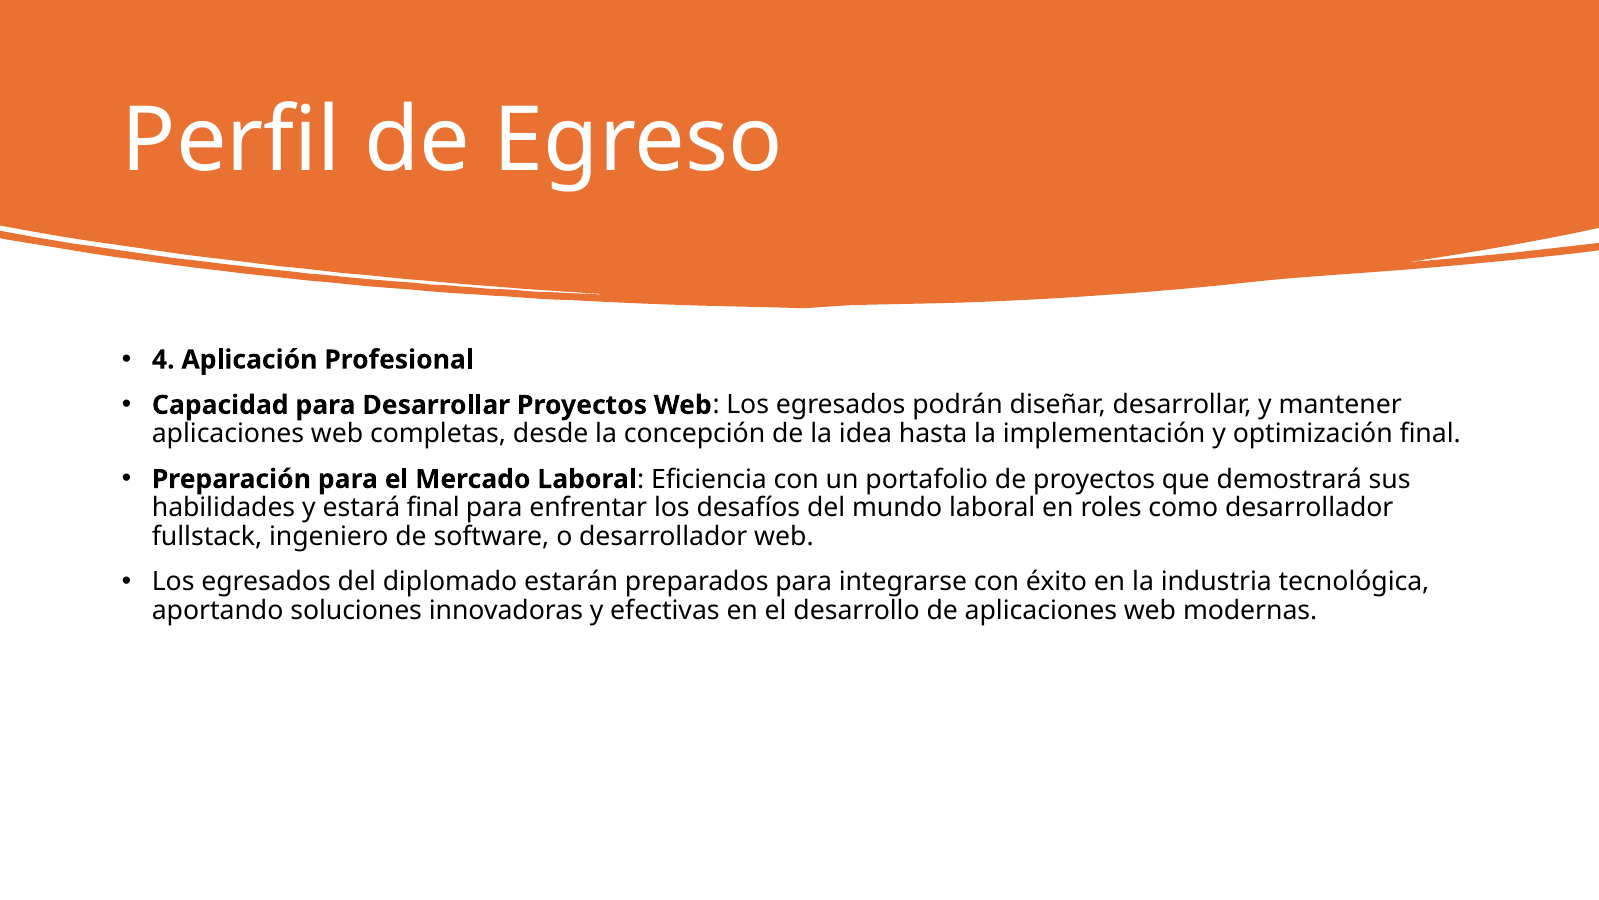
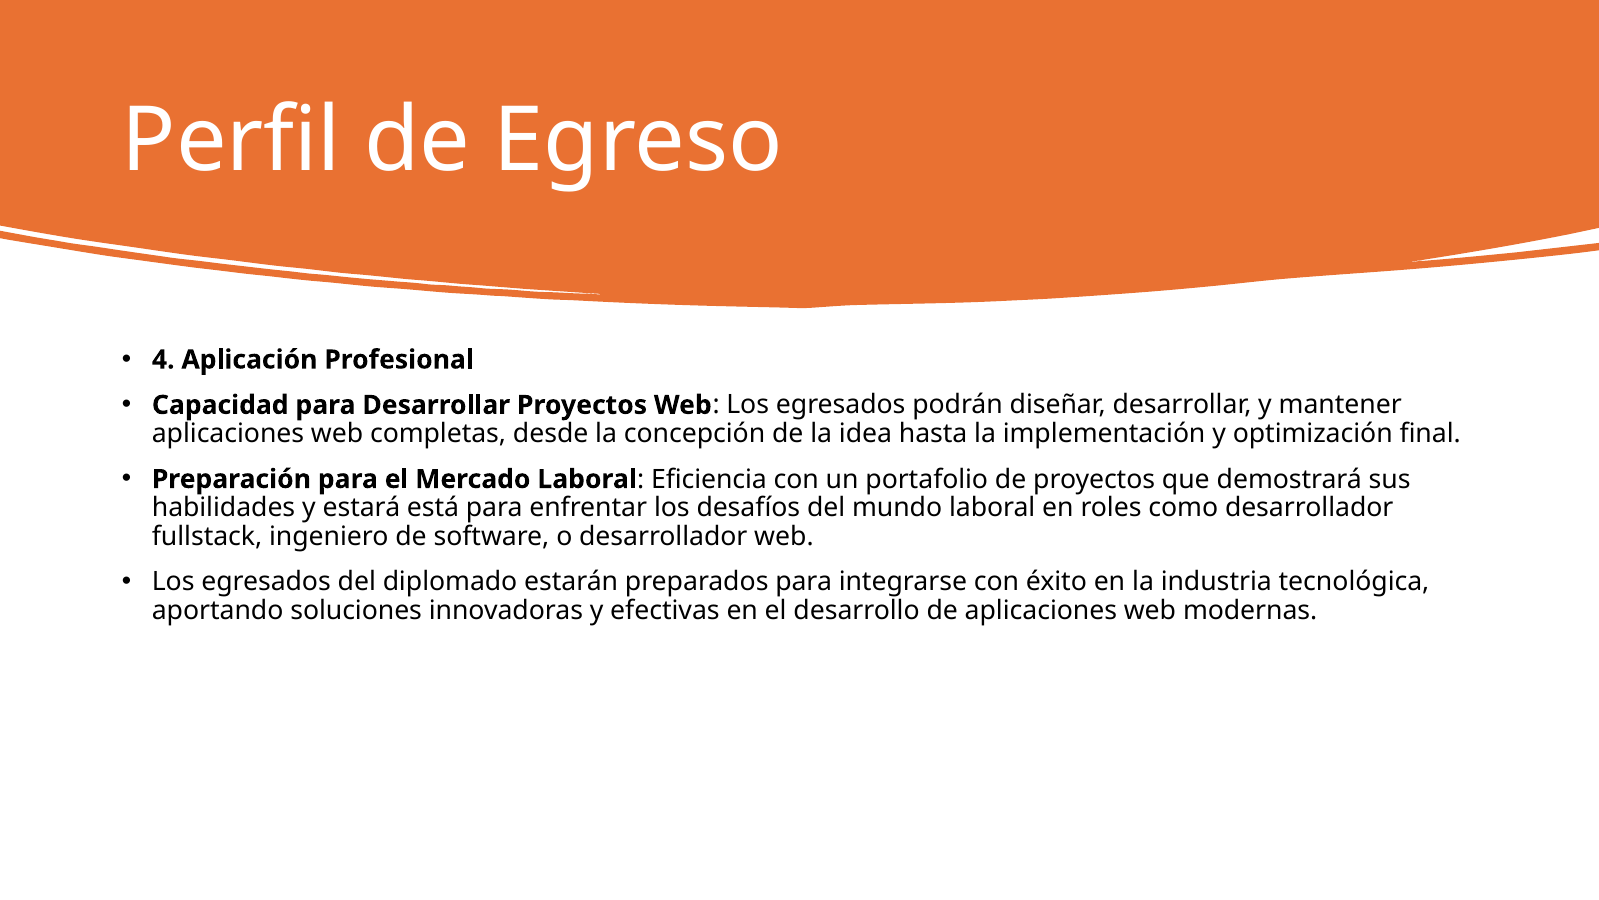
estará final: final -> está (433, 508)
